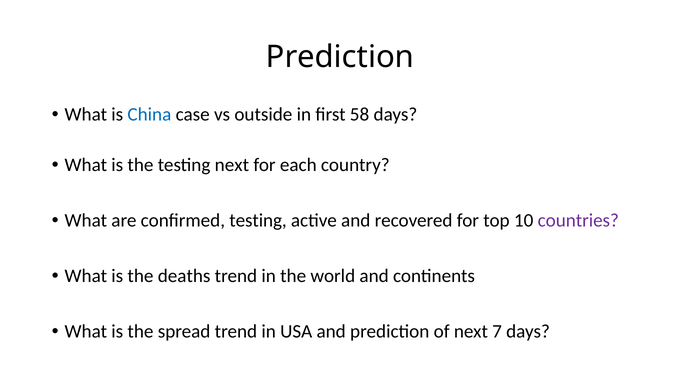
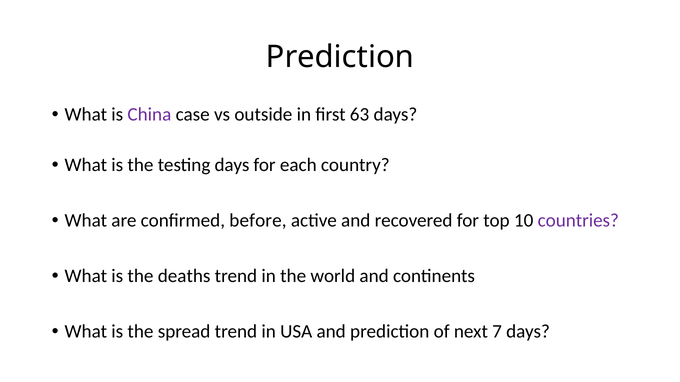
China colour: blue -> purple (149, 115)
58: 58 -> 63 (360, 115)
testing next: next -> days (232, 165)
confirmed testing: testing -> before (258, 221)
